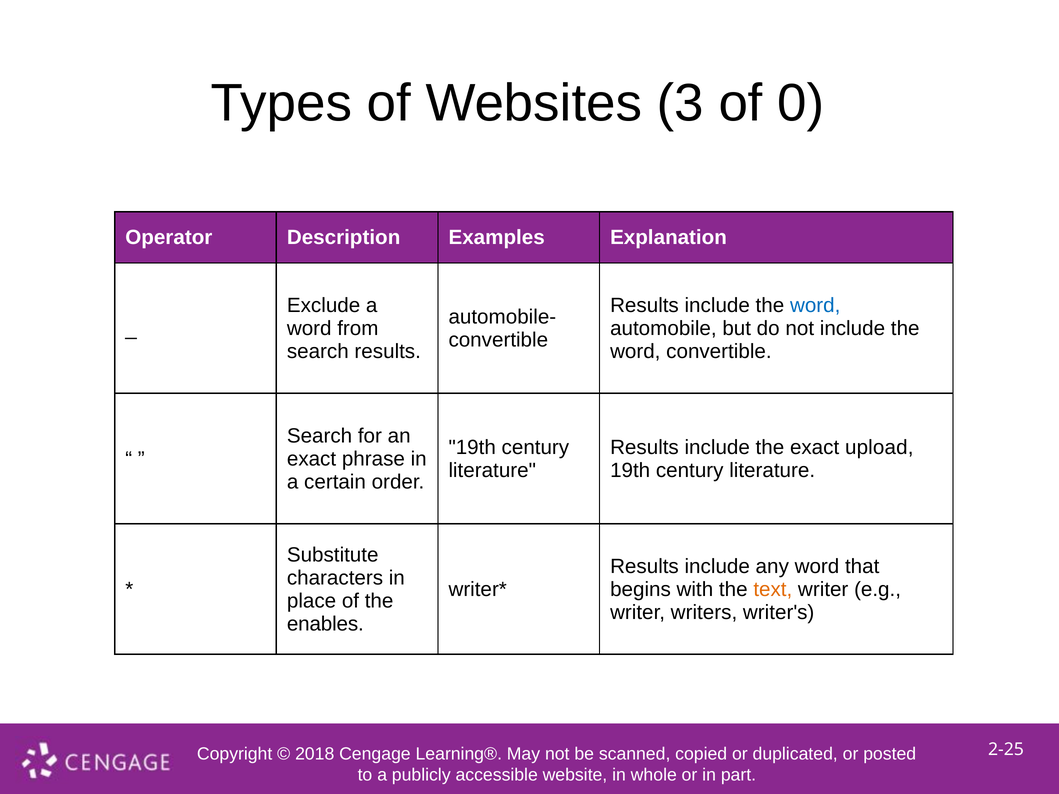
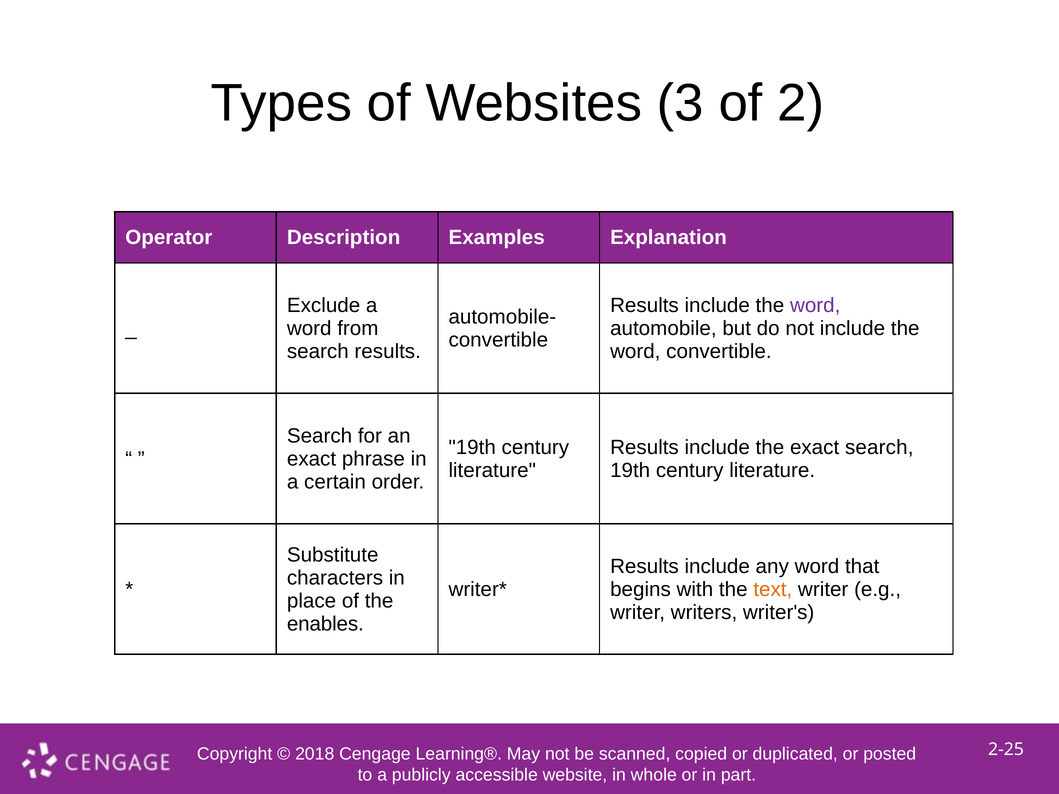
0: 0 -> 2 (801, 103)
word colour: blue -> purple (815, 305)
exact upload: upload -> search (879, 448)
